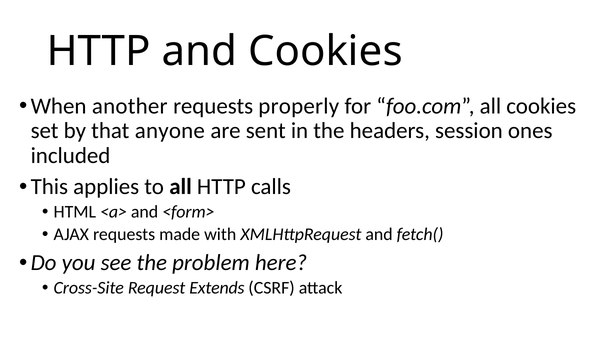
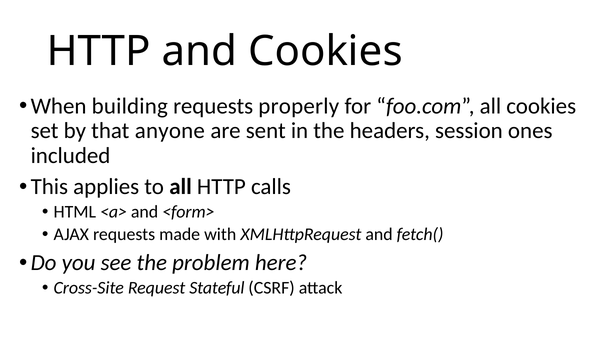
another: another -> building (130, 106)
Extends: Extends -> Stateful (217, 288)
